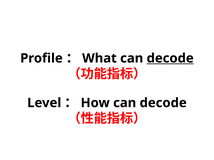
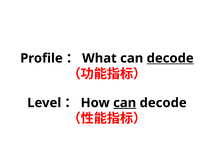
can underline: none -> present (125, 103)
